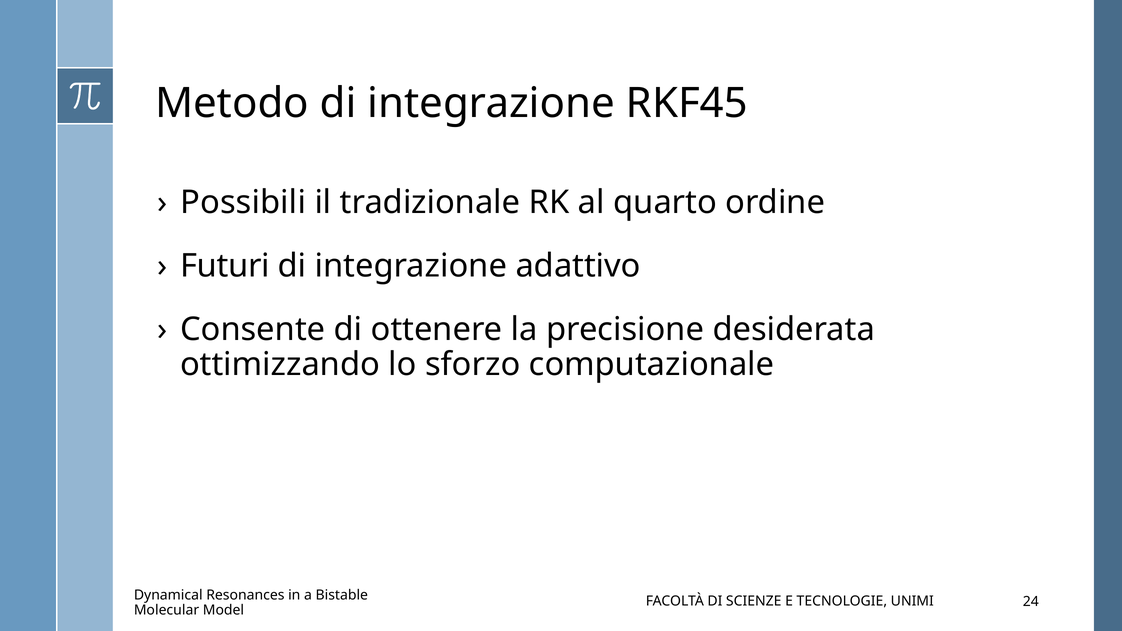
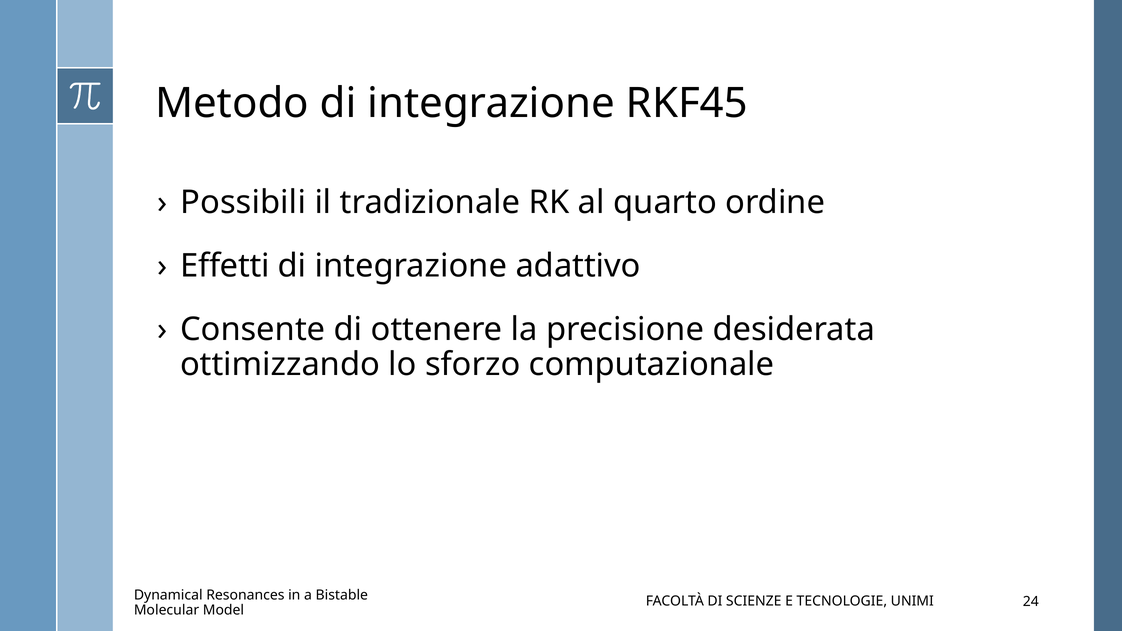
Futuri: Futuri -> Effetti (225, 266)
